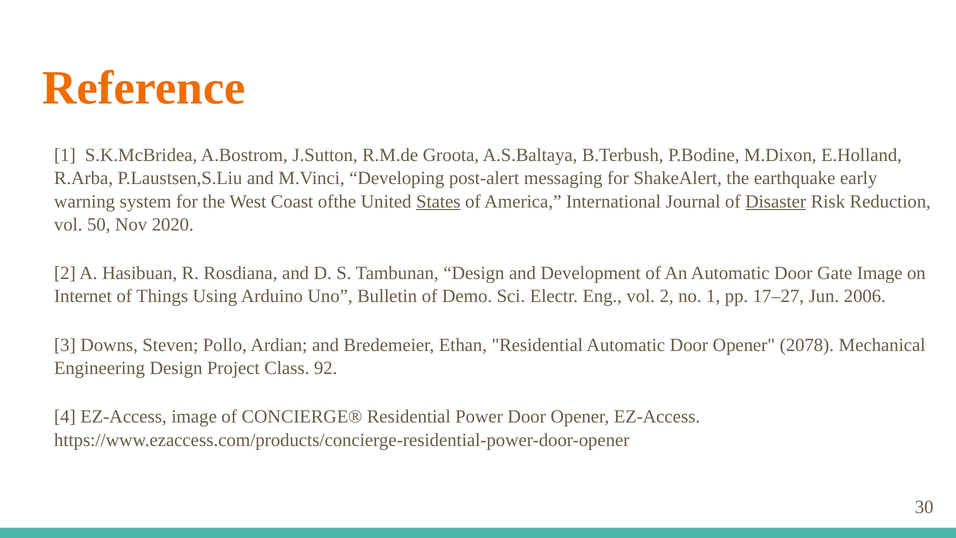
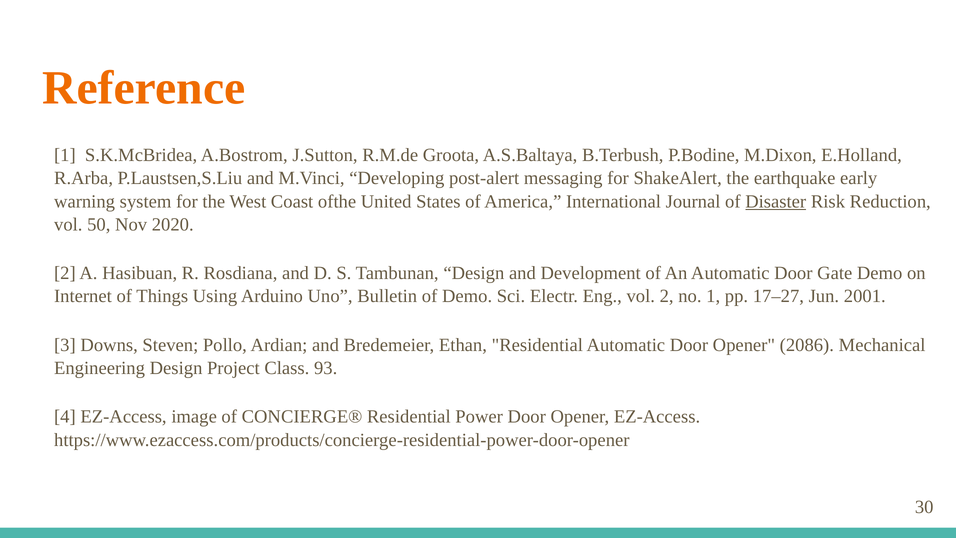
States underline: present -> none (438, 201)
Gate Image: Image -> Demo (880, 273)
2006: 2006 -> 2001 (865, 296)
2078: 2078 -> 2086 (807, 345)
92: 92 -> 93 (326, 368)
